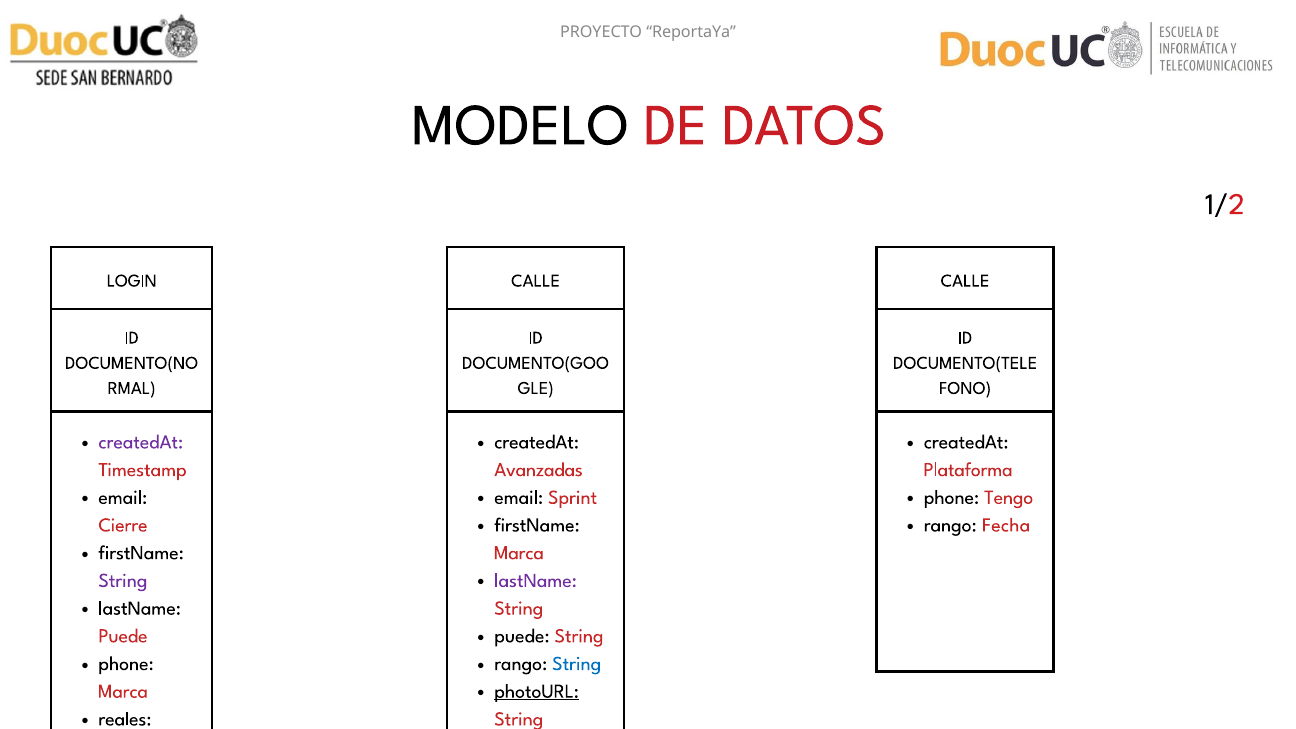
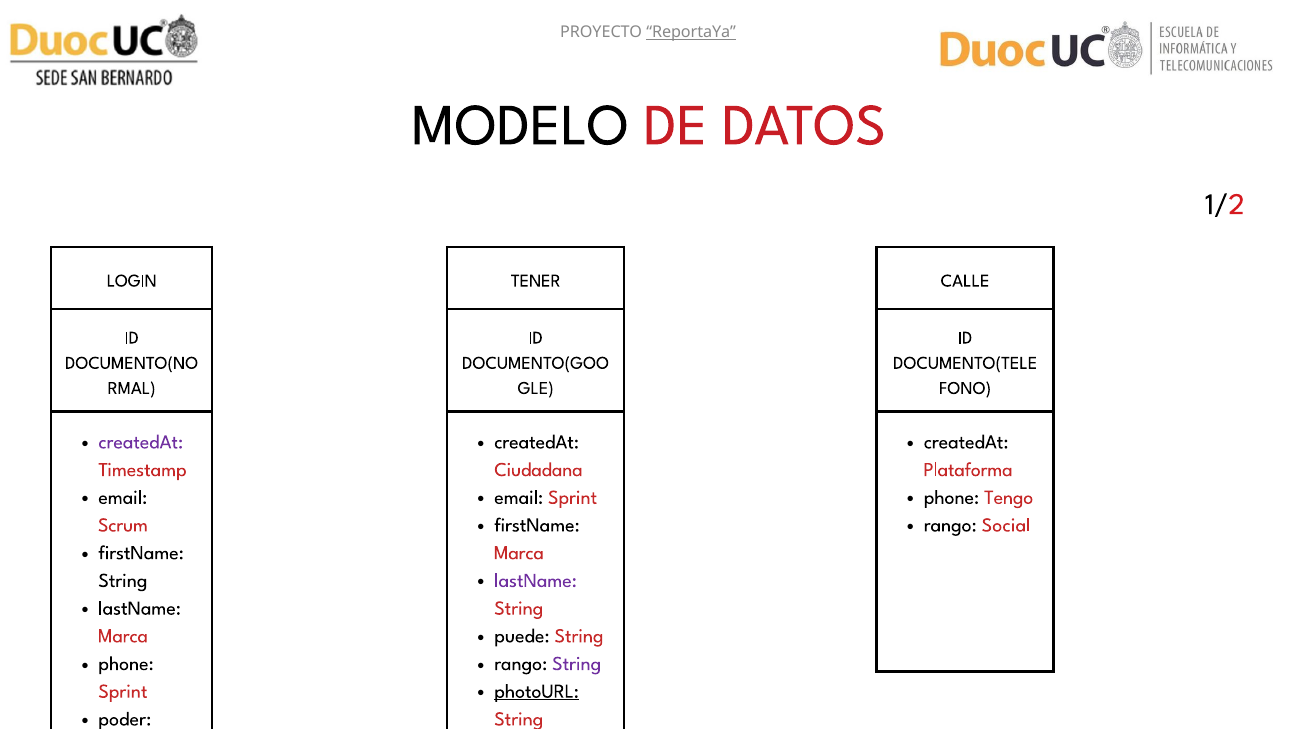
ReportaYa underline: none -> present (691, 32)
CALLE: CALLE -> TENER (536, 281)
Avanzadas: Avanzadas -> Ciudadana (538, 470)
Cierre: Cierre -> Scrum (123, 525)
Fecha: Fecha -> Social (1006, 525)
String colour: purple -> black (123, 580)
Puede: Puede -> Marca (123, 636)
String colour: blue -> purple (577, 663)
Marca: Marca -> Sprint (123, 691)
reales: reales -> poder (125, 719)
